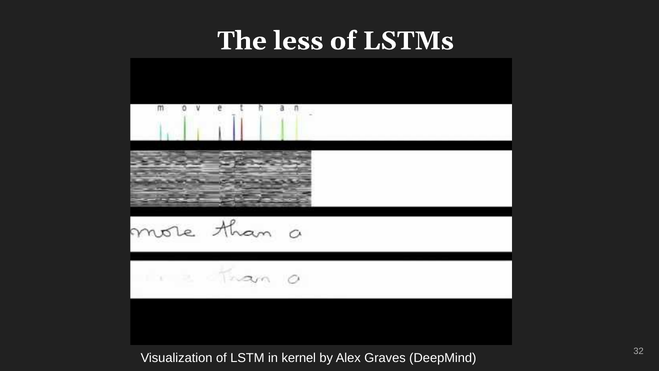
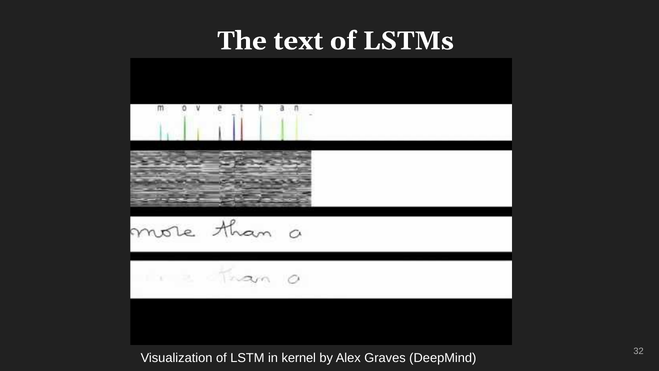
less: less -> text (298, 41)
